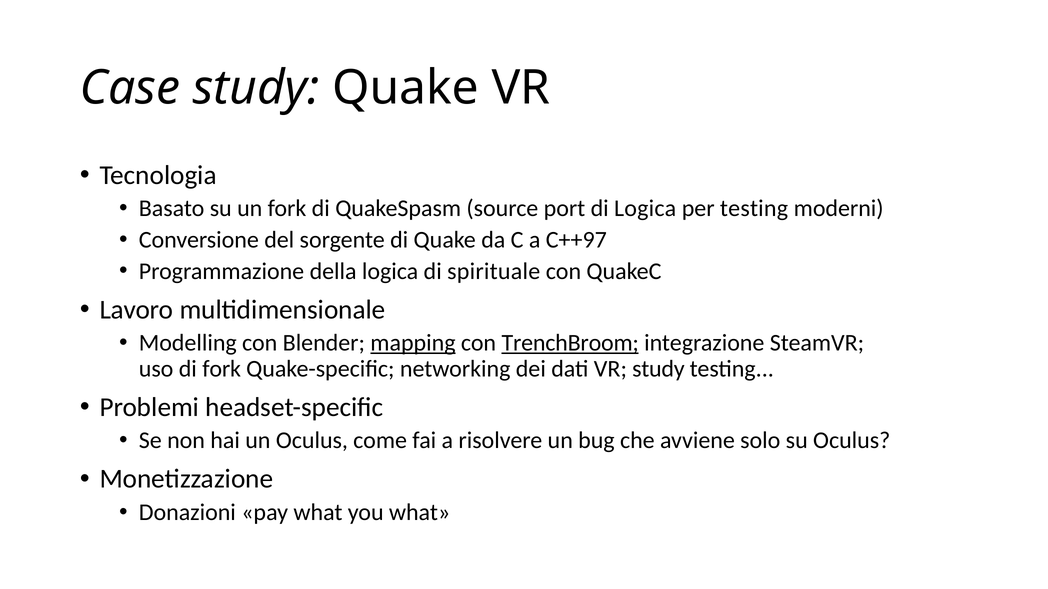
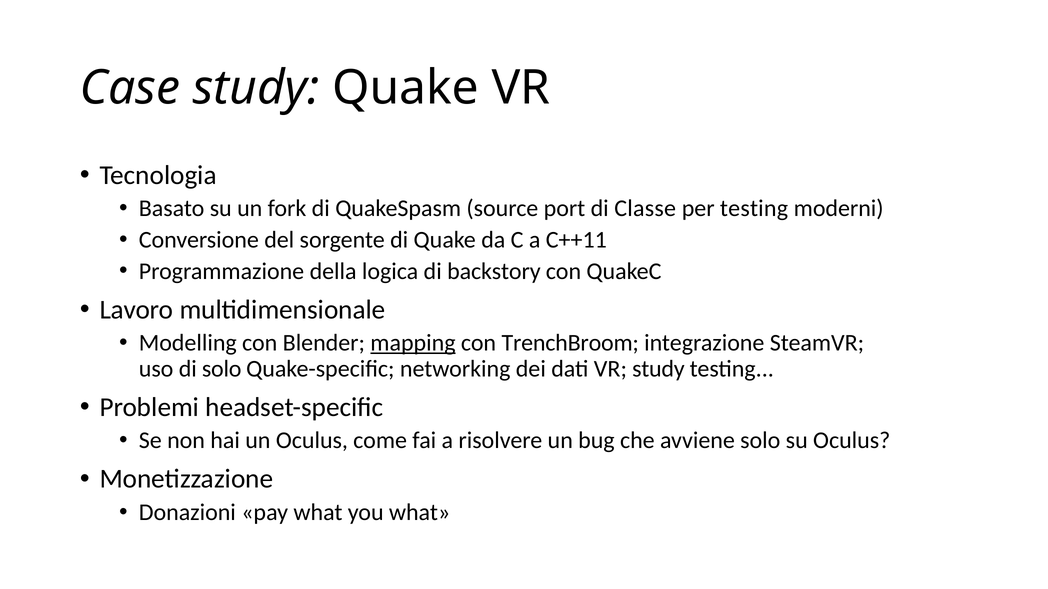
di Logica: Logica -> Classe (645, 209)
C++97: C++97 -> C++11 (576, 240)
spirituale: spirituale -> backstory (494, 271)
TrenchBroom underline: present -> none (570, 343)
di fork: fork -> solo (222, 369)
